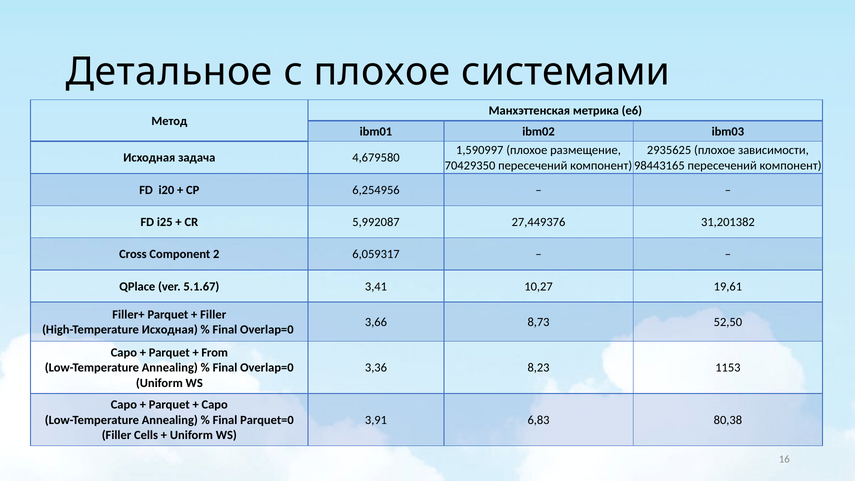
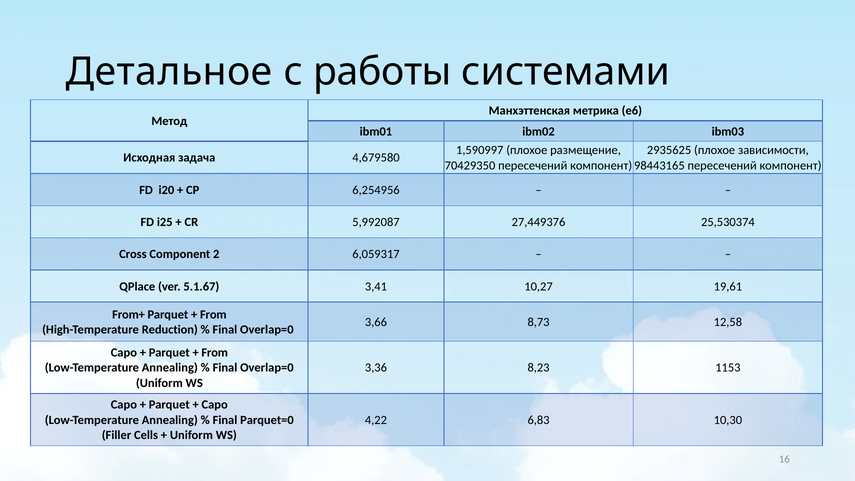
с плохое: плохое -> работы (382, 72)
31,201382: 31,201382 -> 25,530374 (728, 222)
Filler+: Filler+ -> From+ (129, 314)
Filler: Filler -> From (213, 314)
52,50: 52,50 -> 12,58 (728, 322)
High-Temperature Исходная: Исходная -> Reduction (170, 330)
3,91: 3,91 -> 4,22 (376, 420)
80,38: 80,38 -> 10,30 (728, 420)
